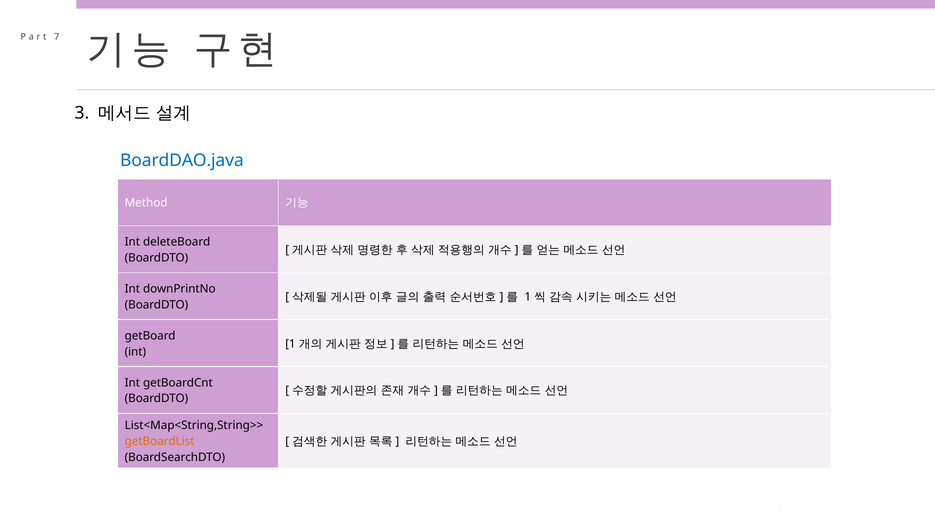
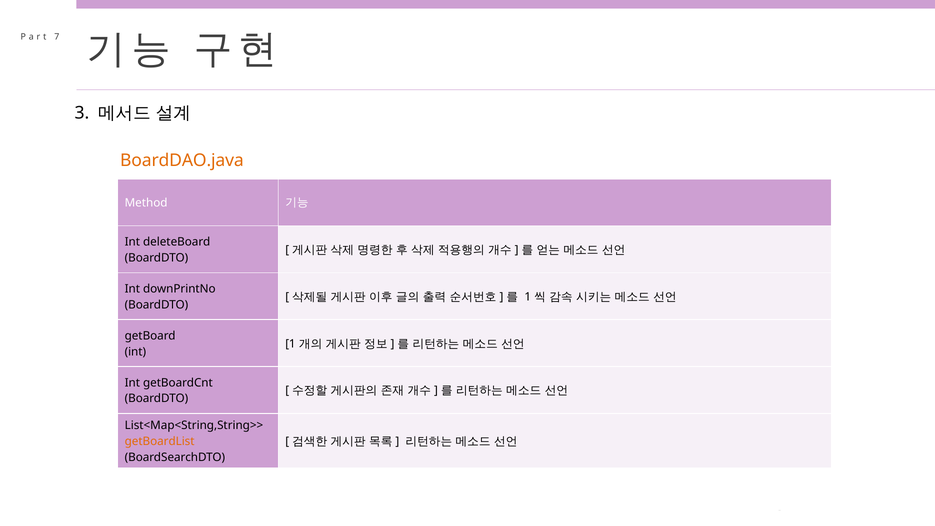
BoardDAO.java colour: blue -> orange (182, 160)
